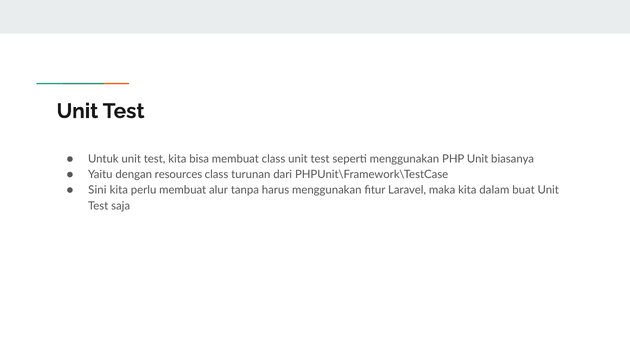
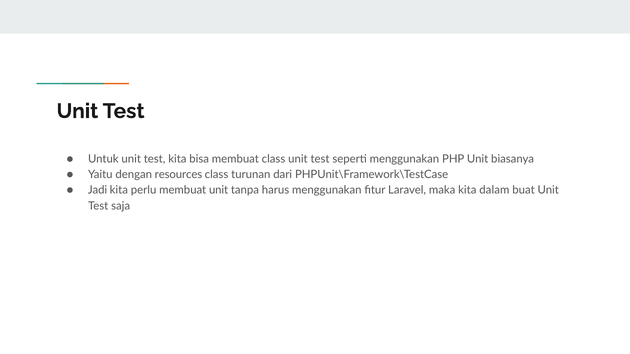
Sini: Sini -> Jadi (98, 190)
membuat alur: alur -> unit (219, 190)
